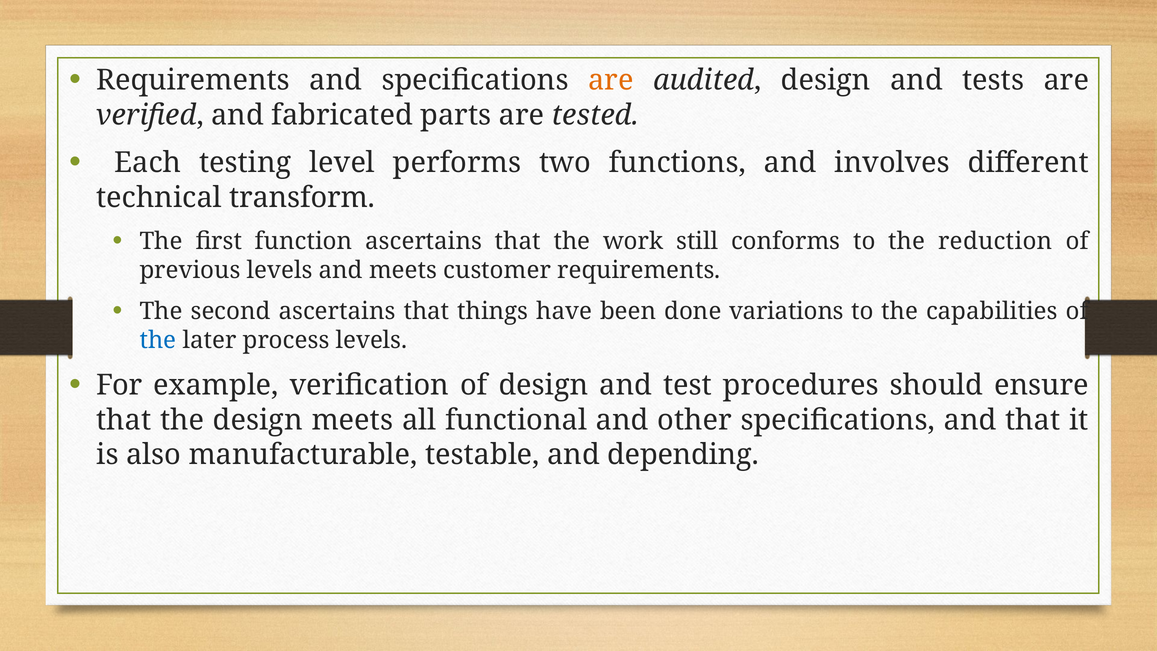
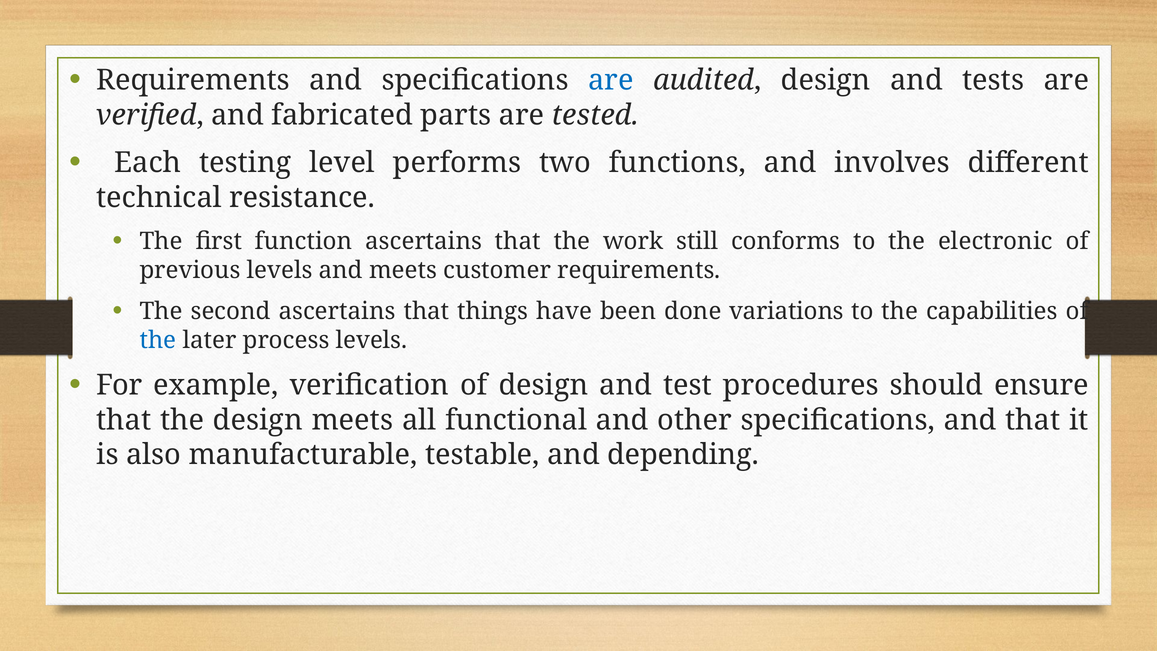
are colour: orange -> blue (611, 80)
transform: transform -> resistance (302, 197)
reduction: reduction -> electronic (995, 241)
